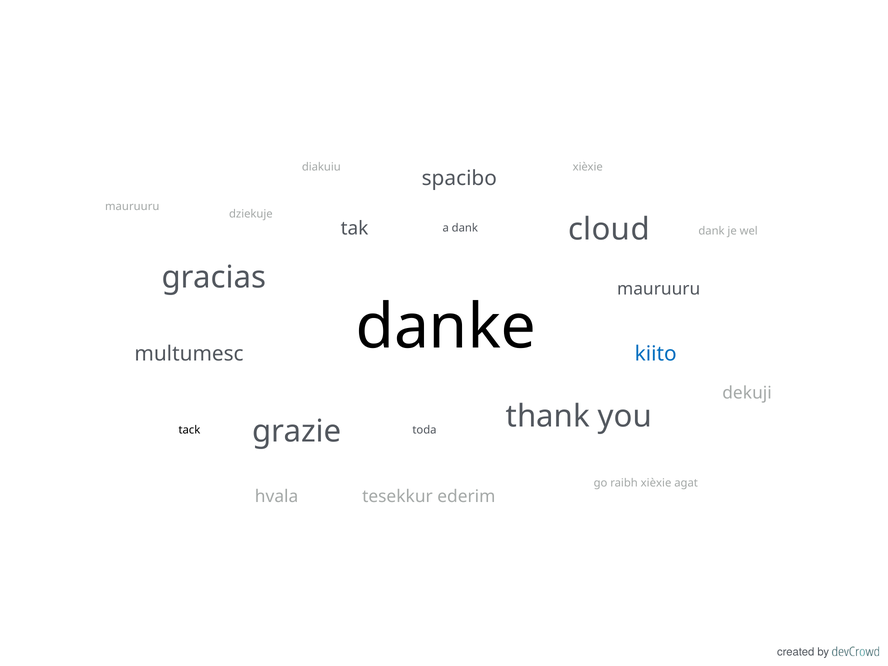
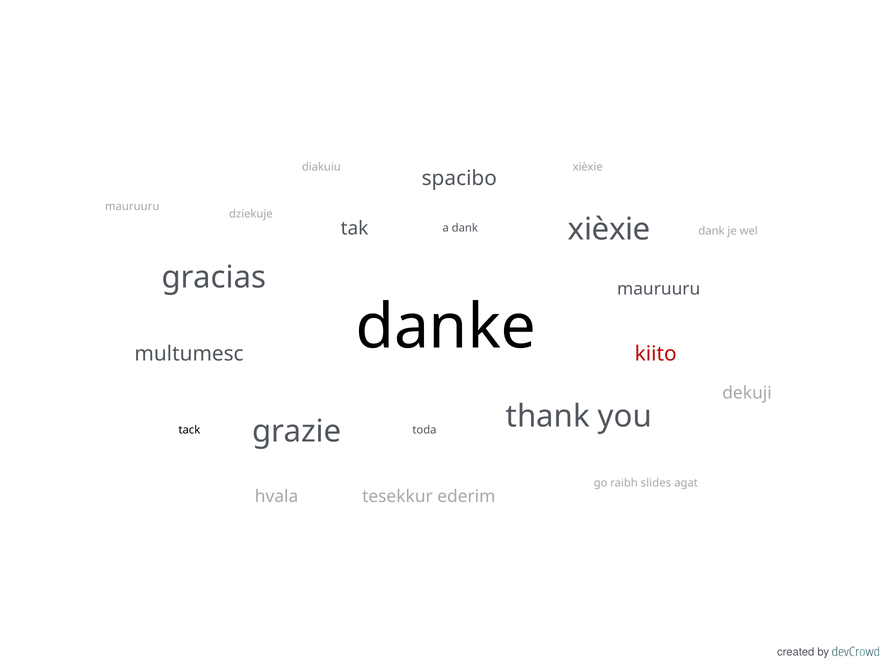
cloud: cloud -> xièxie (609, 229)
kiito colour: blue -> red (656, 354)
raibh xièxie: xièxie -> slides (656, 483)
